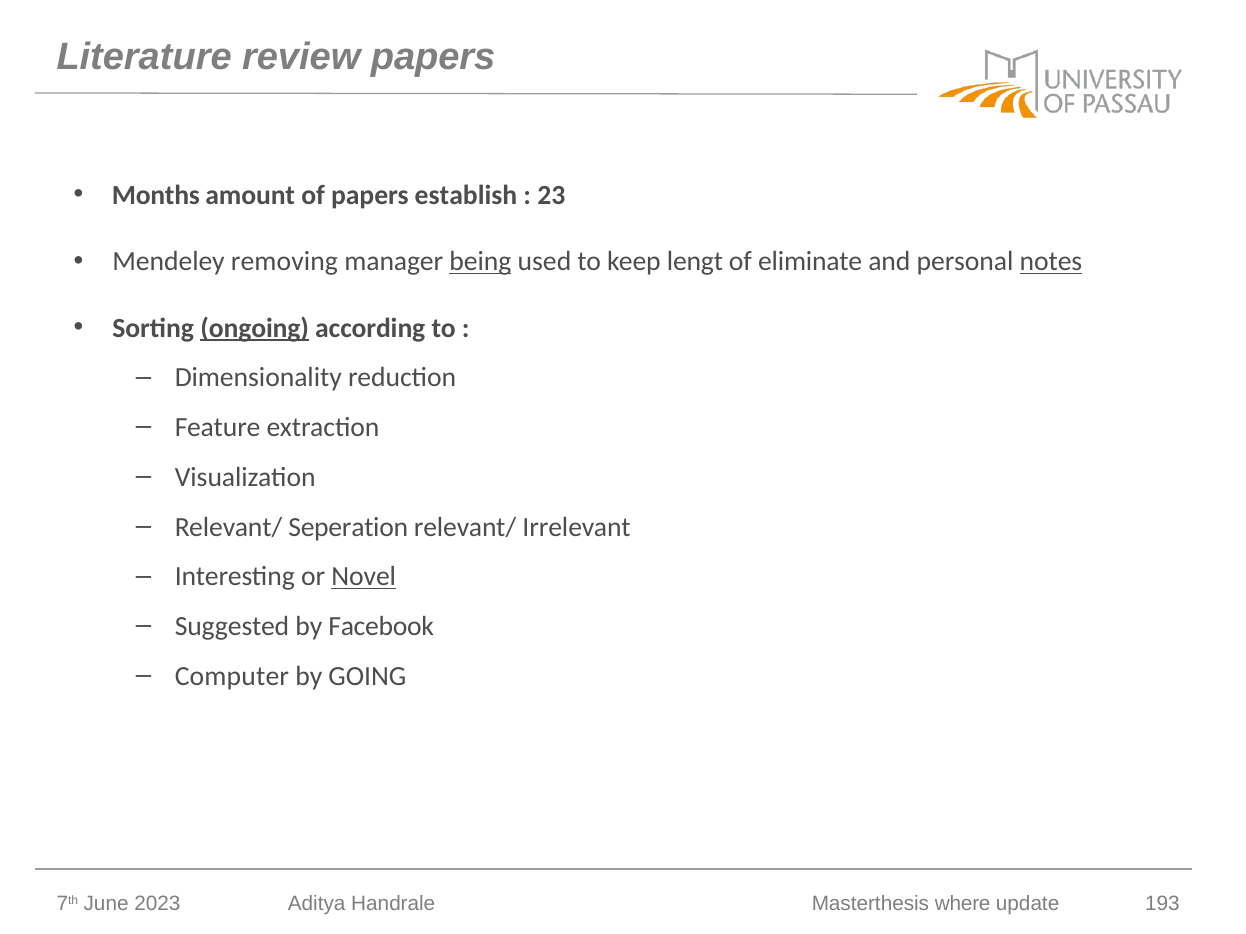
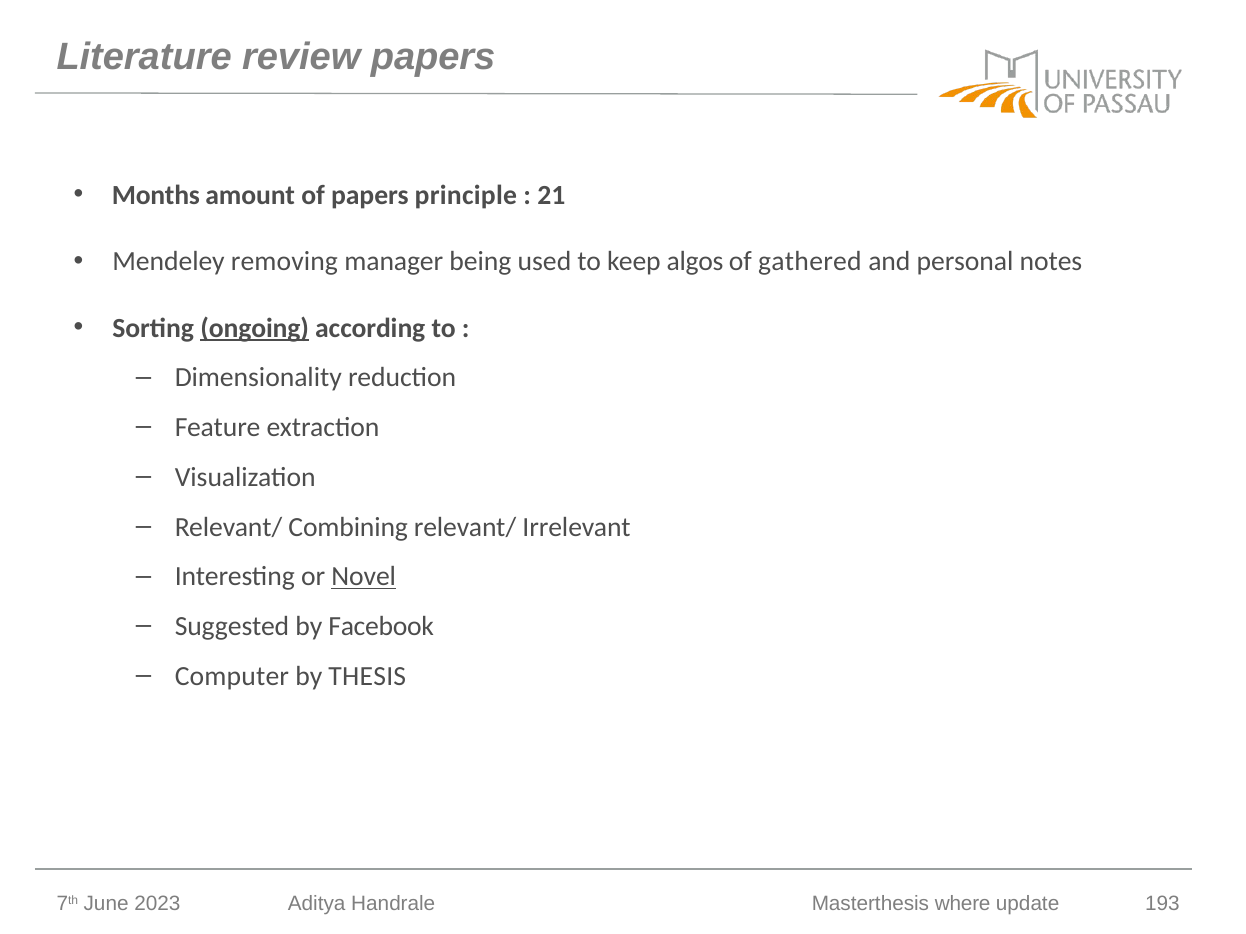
establish: establish -> principle (466, 195)
23: 23 -> 21 (551, 195)
being underline: present -> none (480, 262)
lengt: lengt -> algos (695, 262)
eliminate: eliminate -> gathered (810, 262)
notes underline: present -> none (1051, 262)
Seperation: Seperation -> Combining (348, 527)
GOING: GOING -> THESIS (367, 677)
